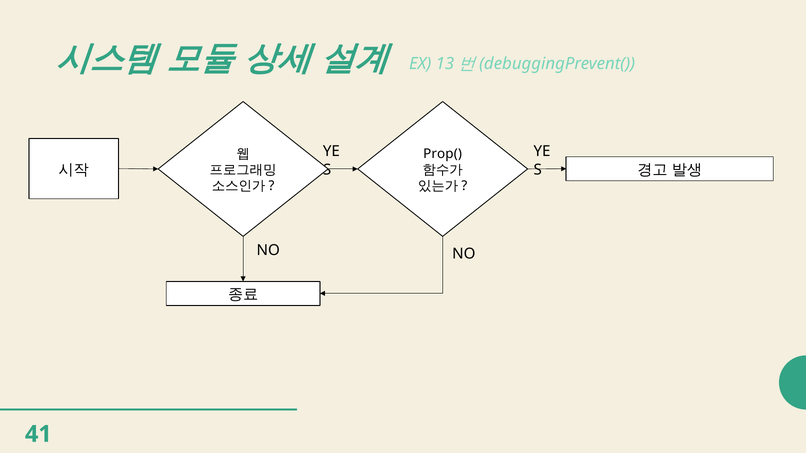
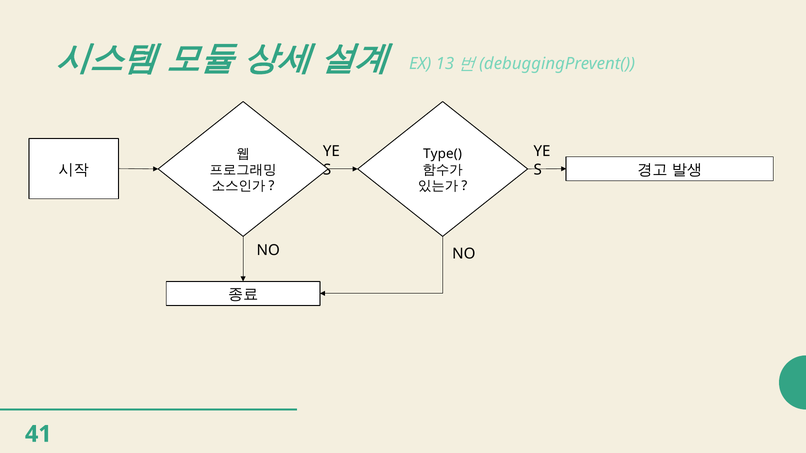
Prop(: Prop( -> Type( (443, 154)
